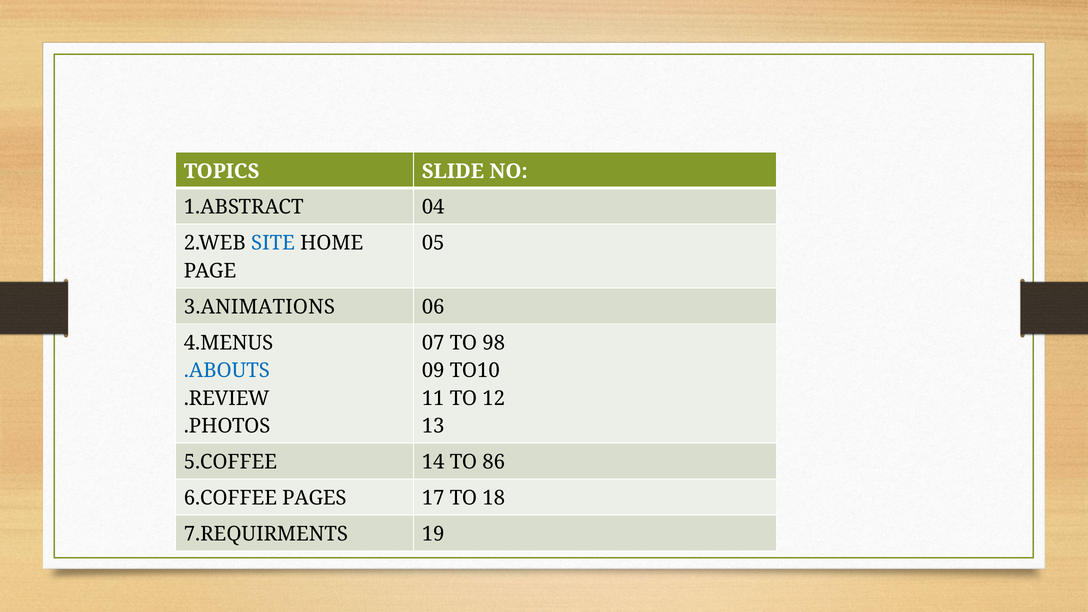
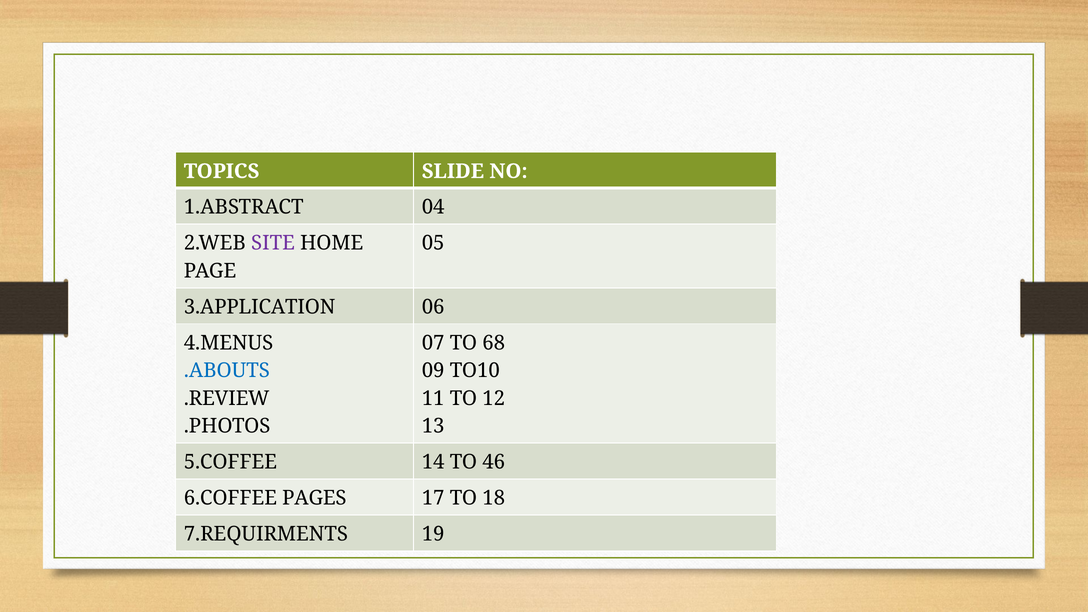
SITE colour: blue -> purple (273, 243)
3.ANIMATIONS: 3.ANIMATIONS -> 3.APPLICATION (260, 307)
98: 98 -> 68 (494, 343)
86: 86 -> 46 (494, 462)
